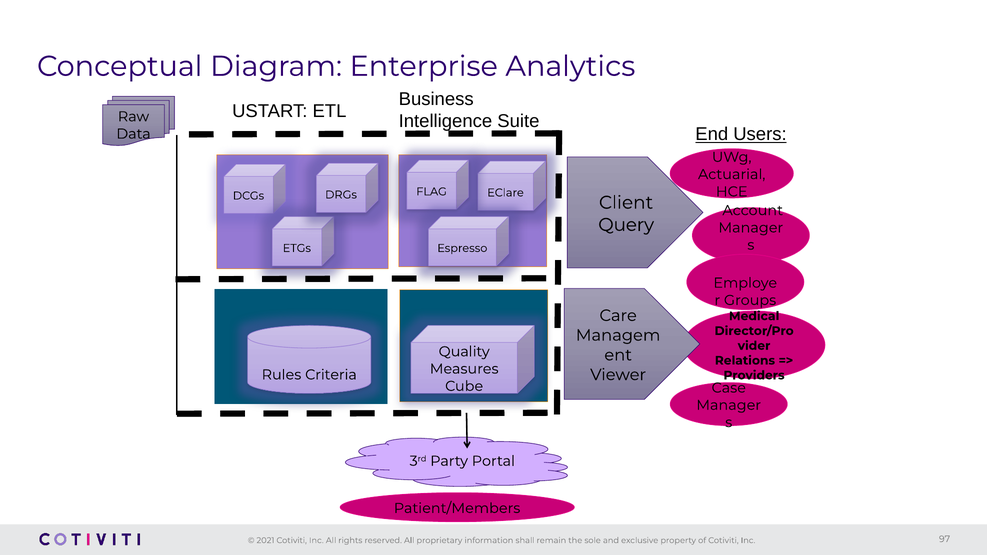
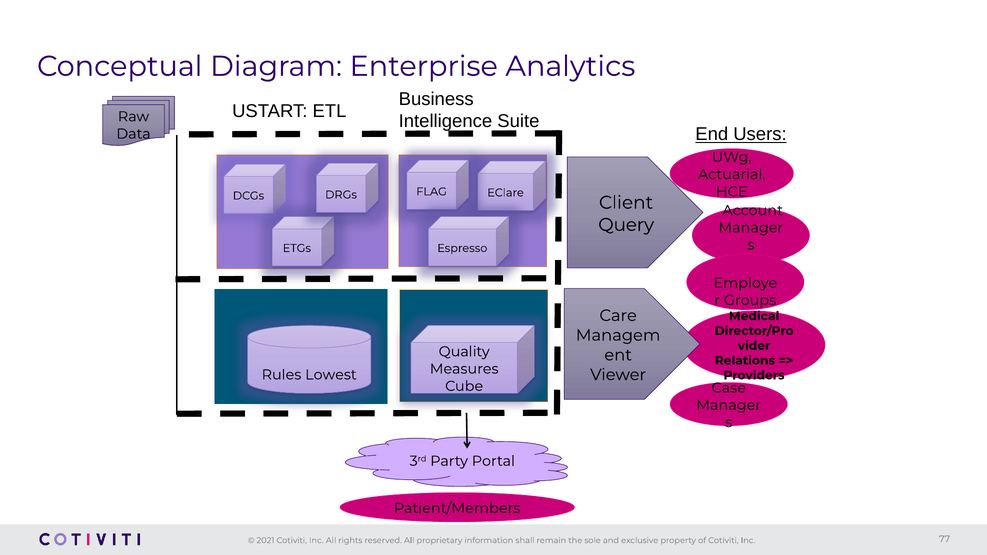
Criteria: Criteria -> Lowest (331, 375)
97: 97 -> 77 (944, 539)
